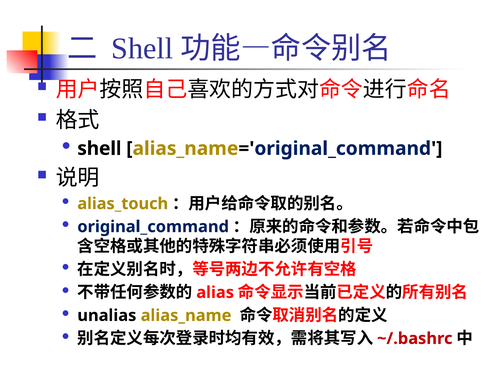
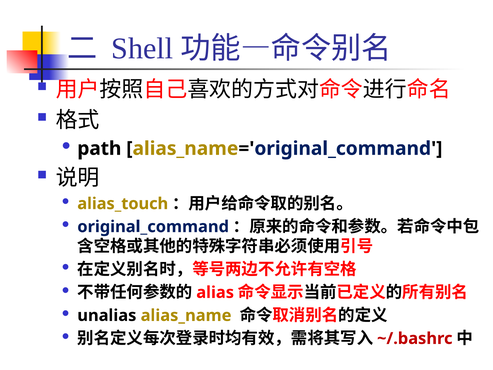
shell: shell -> path (99, 148)
